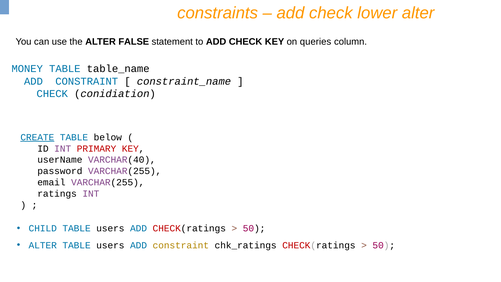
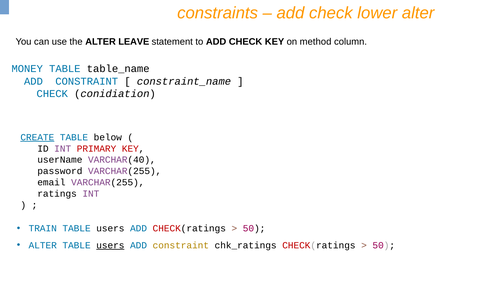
FALSE: FALSE -> LEAVE (134, 42)
queries: queries -> method (316, 42)
CHILD: CHILD -> TRAIN (43, 228)
users underline: none -> present (110, 245)
